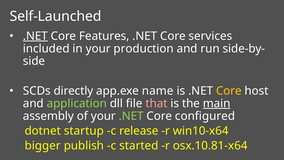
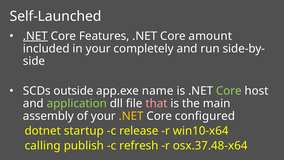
services: services -> amount (210, 36)
production: production -> completely (144, 49)
directly: directly -> outside (73, 91)
Core colour: yellow -> light green (229, 91)
main underline: present -> none (217, 103)
.NET colour: light green -> yellow (131, 116)
bigger: bigger -> calling (43, 145)
started: started -> refresh (139, 145)
osx.10.81-x64: osx.10.81-x64 -> osx.37.48-x64 (210, 145)
